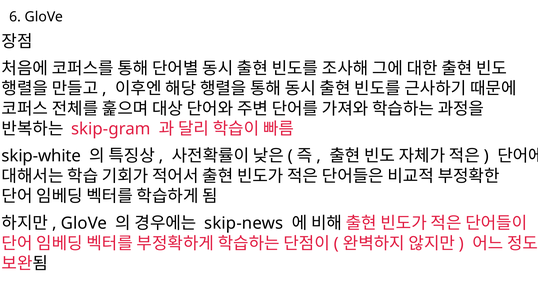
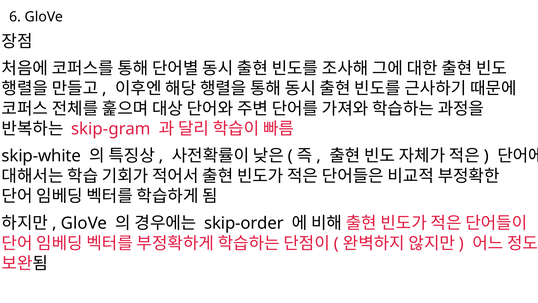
skip-news: skip-news -> skip-order (244, 223)
